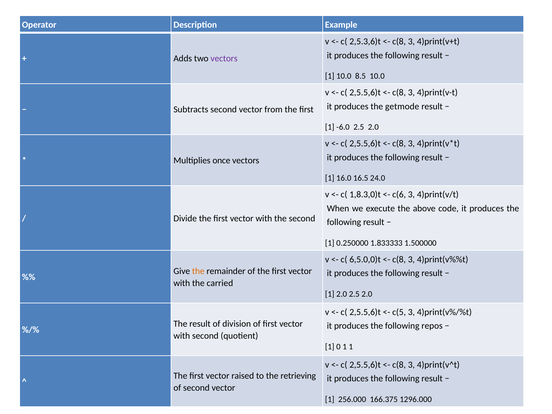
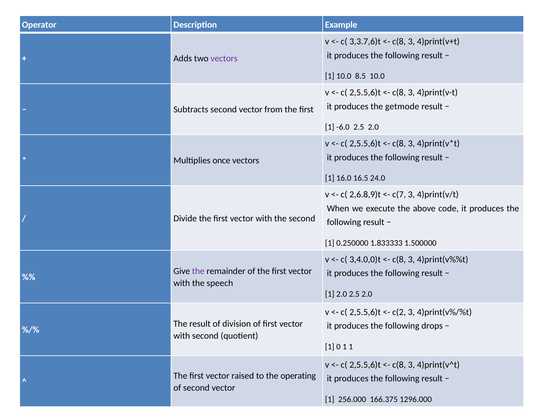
2,5.3,6)t: 2,5.3,6)t -> 3,3.7,6)t (365, 42)
1,8.3,0)t: 1,8.3,0)t -> 2,6.8,9)t (365, 195)
c(6: c(6 -> c(7 (399, 195)
6,5.0,0)t: 6,5.0,0)t -> 3,4.0,0)t (365, 259)
the colour: orange -> purple (198, 271)
carried: carried -> speech (220, 283)
c(5: c(5 -> c(2 (399, 312)
repos: repos -> drops (432, 326)
retrieving: retrieving -> operating (298, 376)
